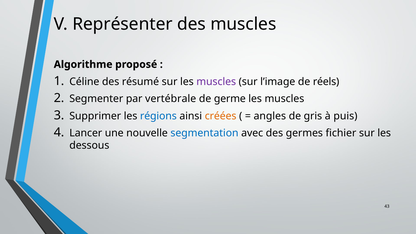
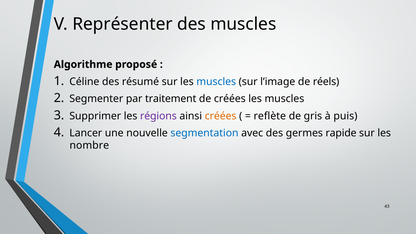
muscles colour: purple -> blue (216, 82)
vertébrale: vertébrale -> traitement (171, 99)
de germe: germe -> créées (230, 99)
régions colour: blue -> purple (158, 116)
angles: angles -> reflète (270, 116)
fichier: fichier -> rapide (341, 133)
dessous: dessous -> nombre (89, 146)
